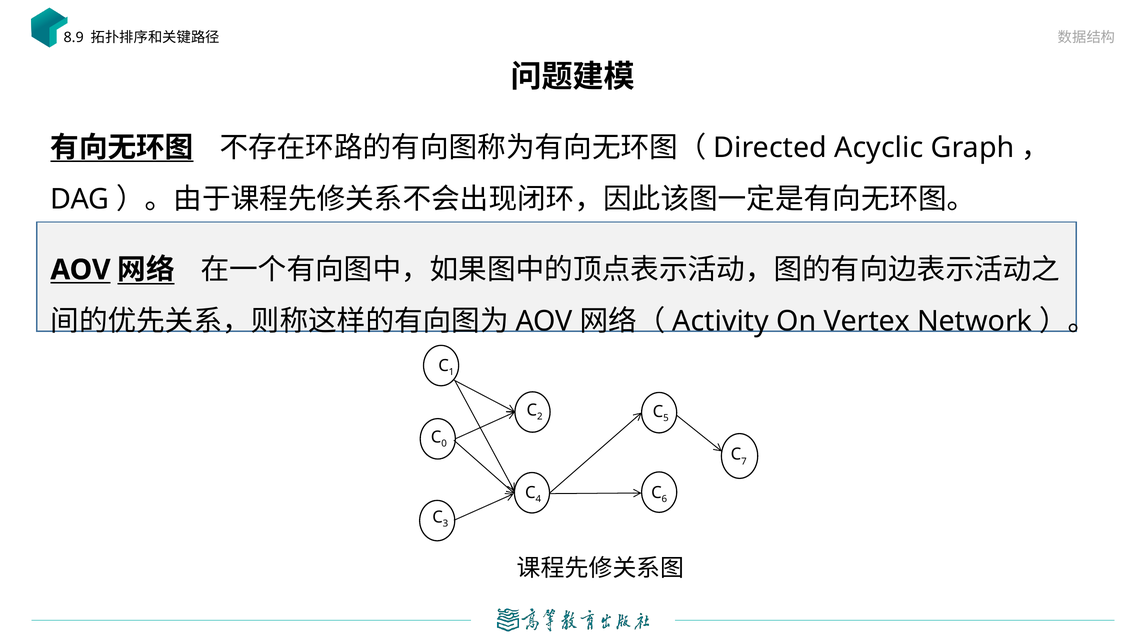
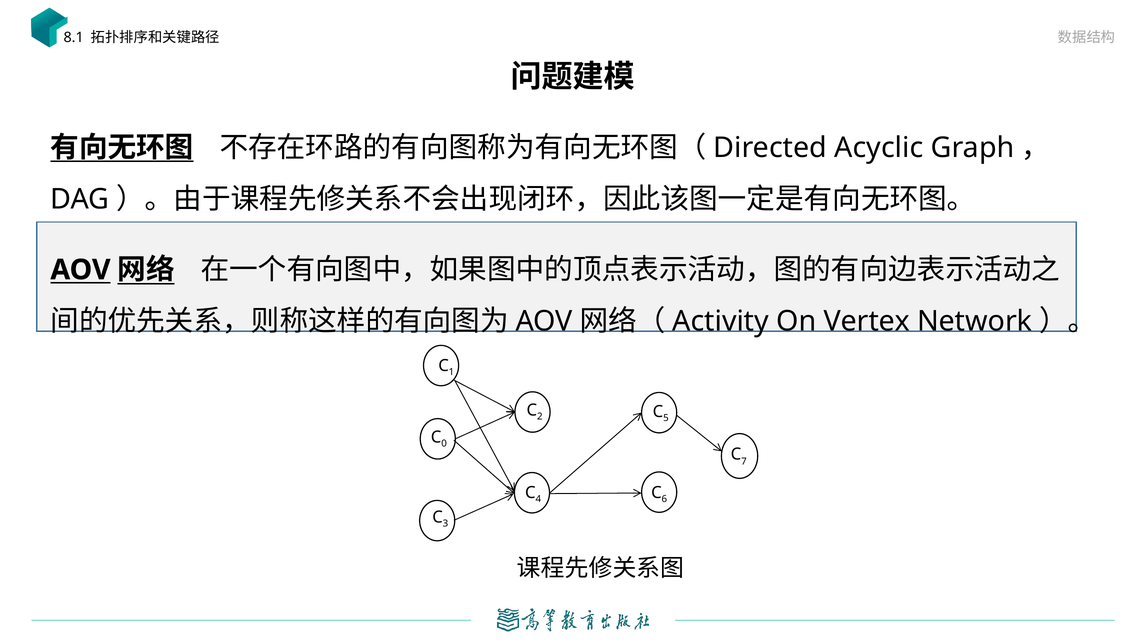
8.9: 8.9 -> 8.1 (74, 37)
